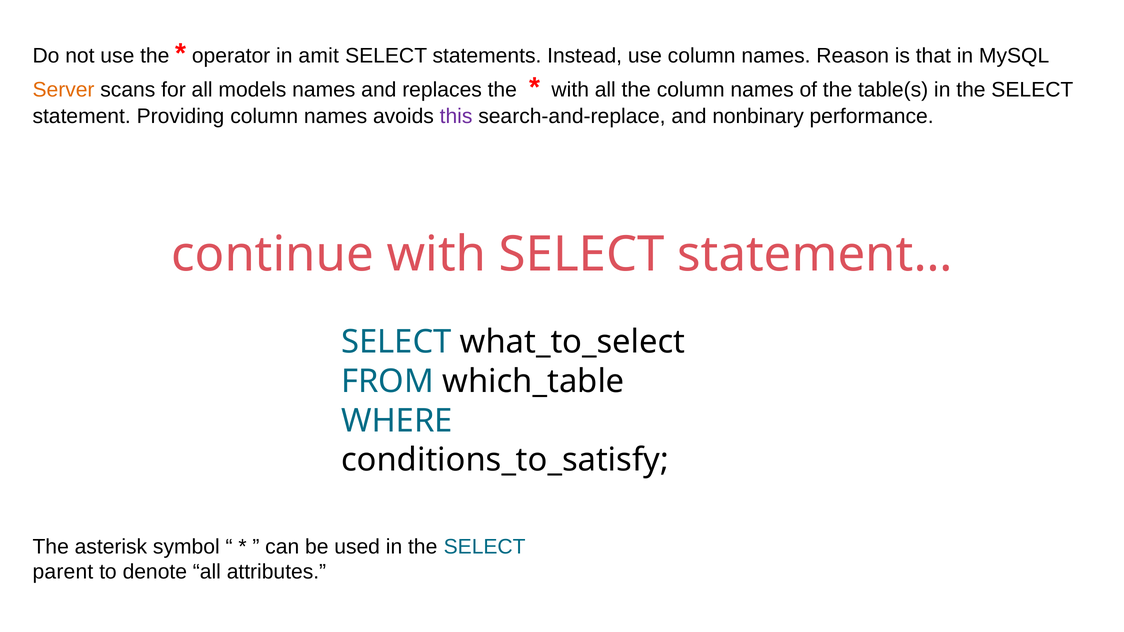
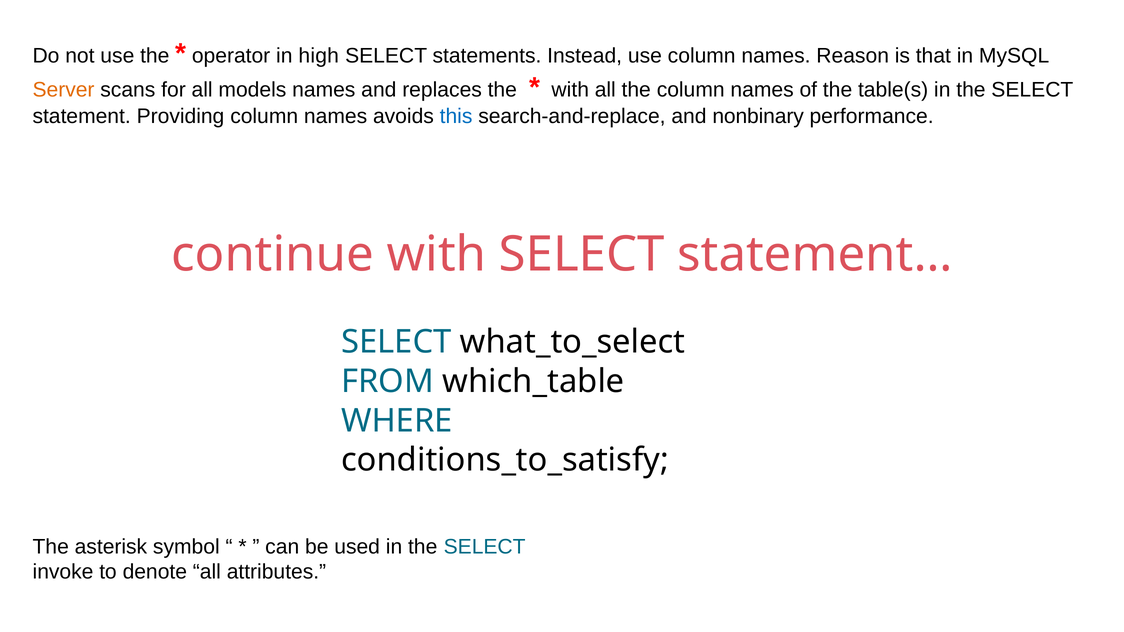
amit: amit -> high (319, 56)
this colour: purple -> blue (456, 116)
parent: parent -> invoke (63, 572)
